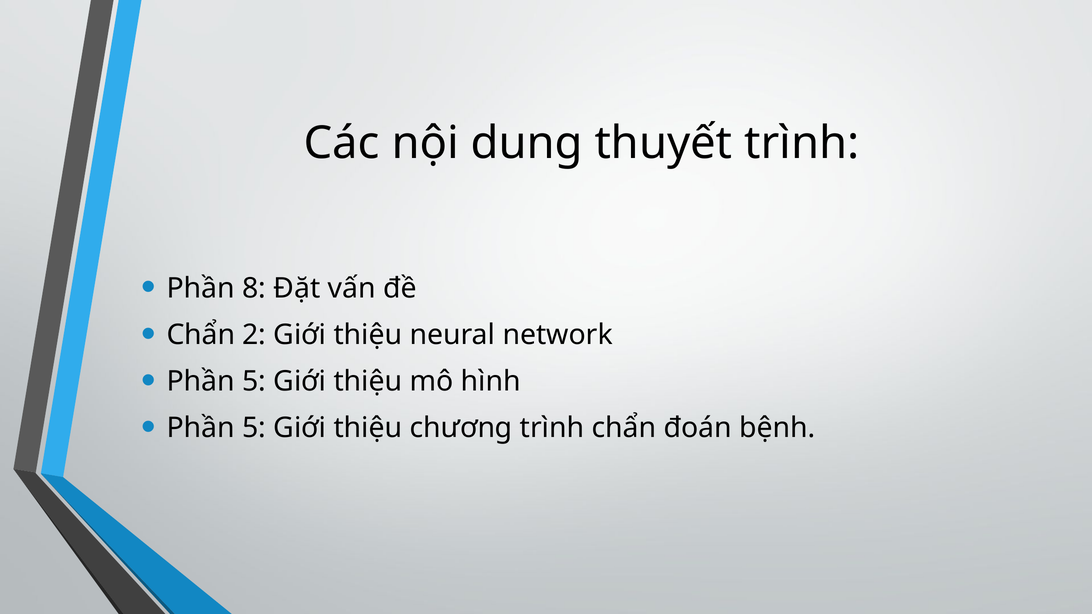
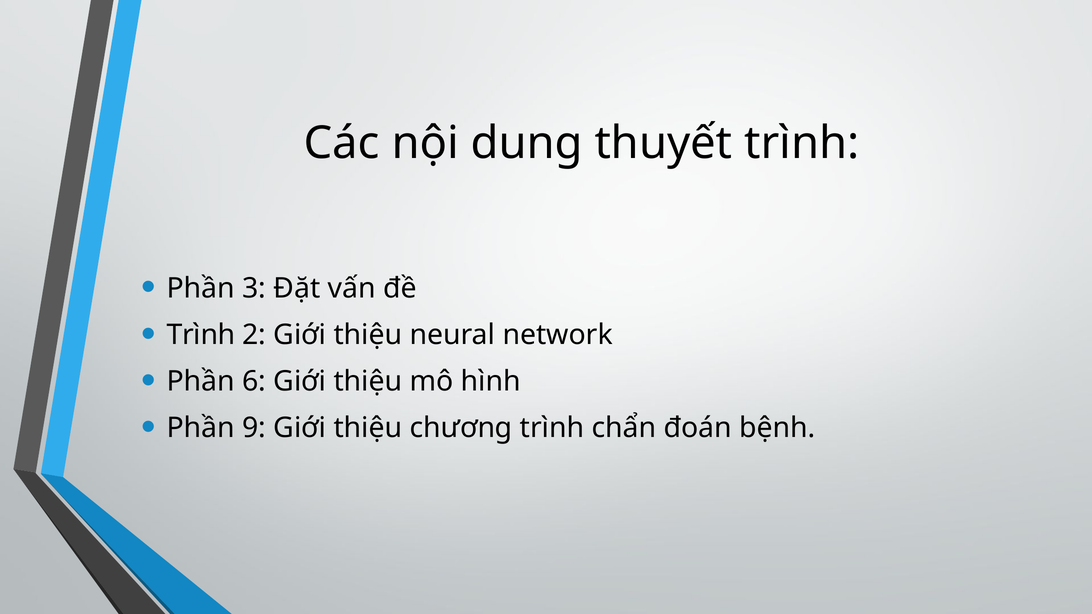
8: 8 -> 3 (254, 288)
Chẩn: Chẩn -> Trình (201, 335)
5: 5 -> 6 (254, 382)
5: 5 -> 9 (254, 428)
